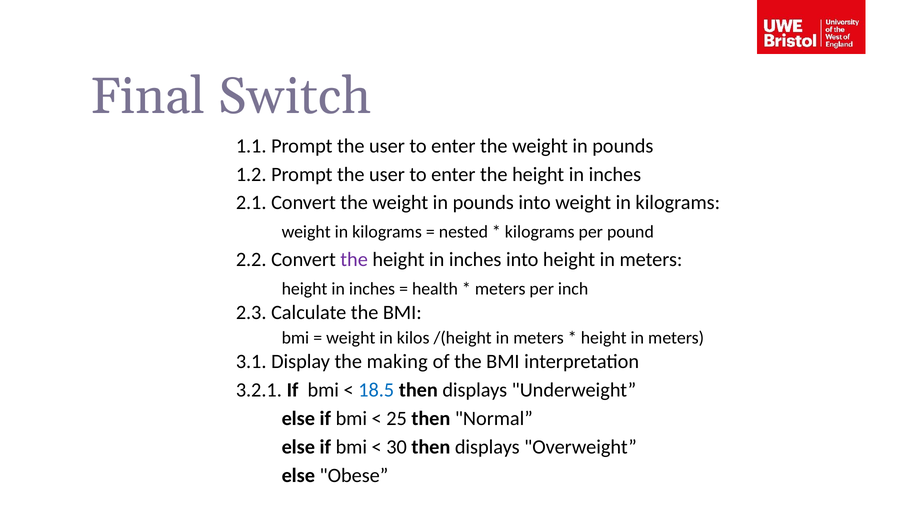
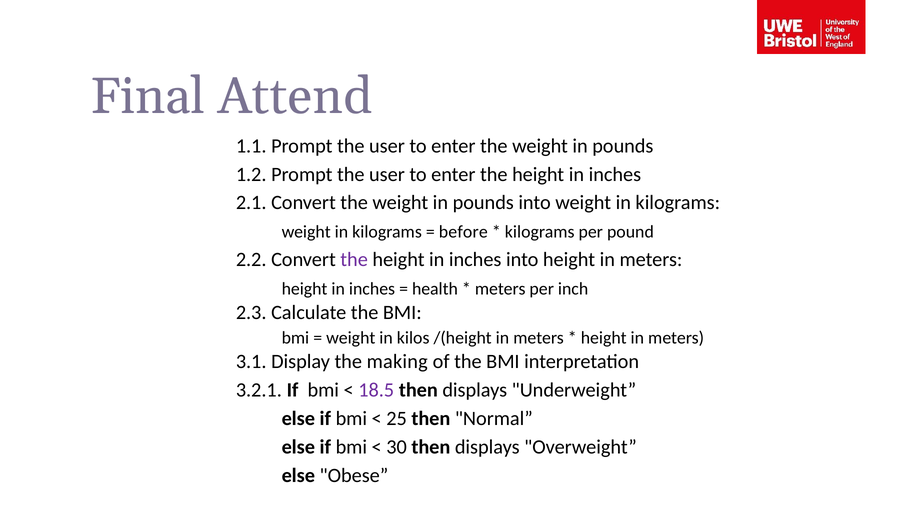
Switch: Switch -> Attend (295, 96)
nested: nested -> before (463, 232)
18.5 colour: blue -> purple (376, 390)
